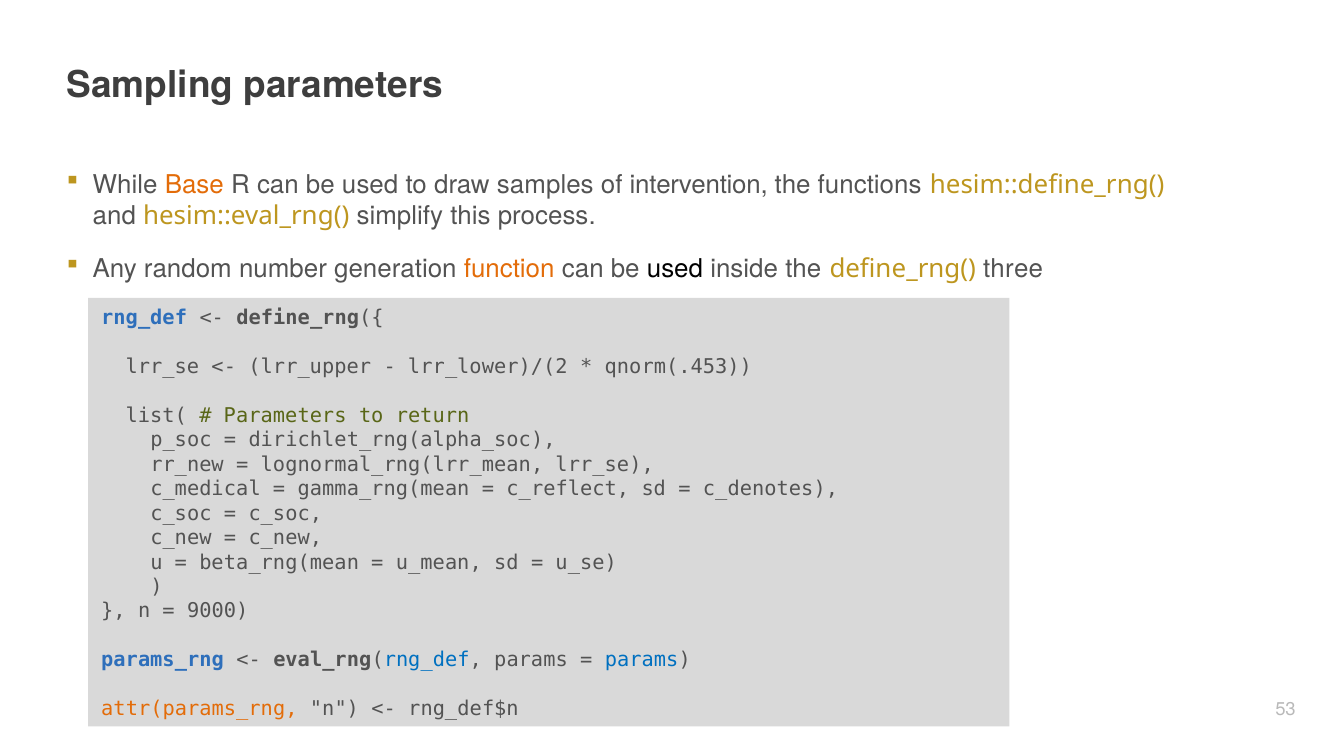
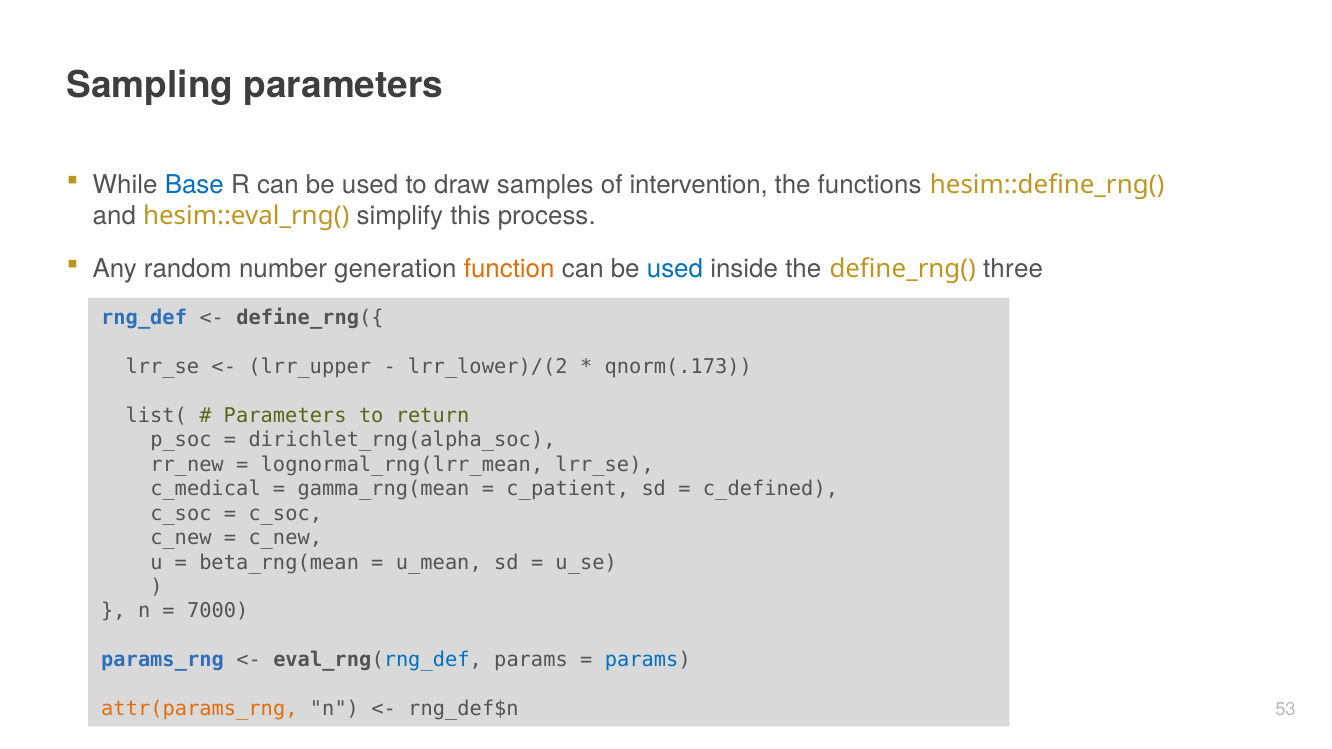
Base colour: orange -> blue (194, 185)
used colour: black -> blue (675, 270)
qnorm(.453: qnorm(.453 -> qnorm(.173 (678, 367)
c_reflect: c_reflect -> c_patient (568, 489)
c_denotes: c_denotes -> c_defined (770, 489)
9000: 9000 -> 7000 (218, 612)
